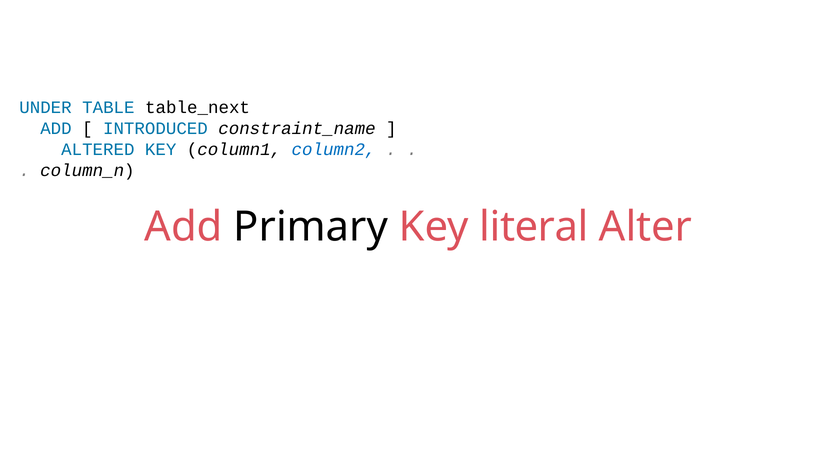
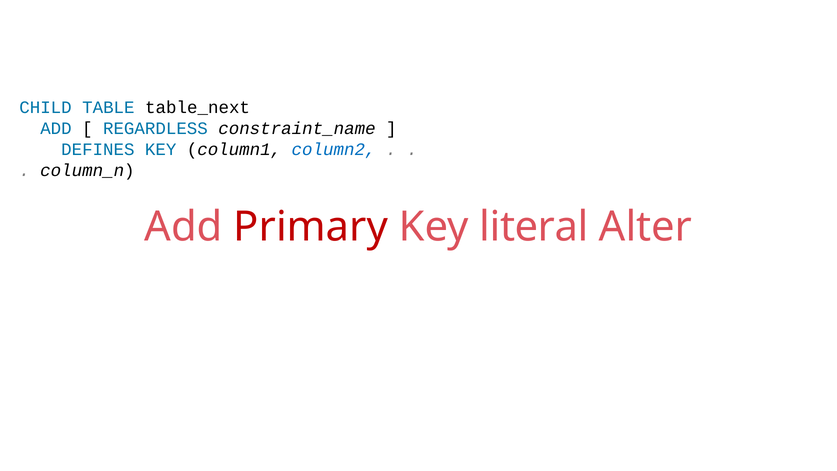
UNDER: UNDER -> CHILD (45, 108)
INTRODUCED: INTRODUCED -> REGARDLESS (155, 129)
ALTERED: ALTERED -> DEFINES (98, 150)
Primary colour: black -> red (311, 227)
